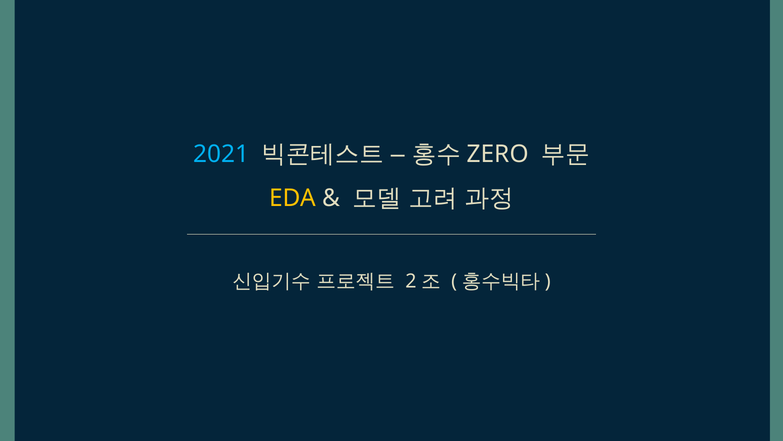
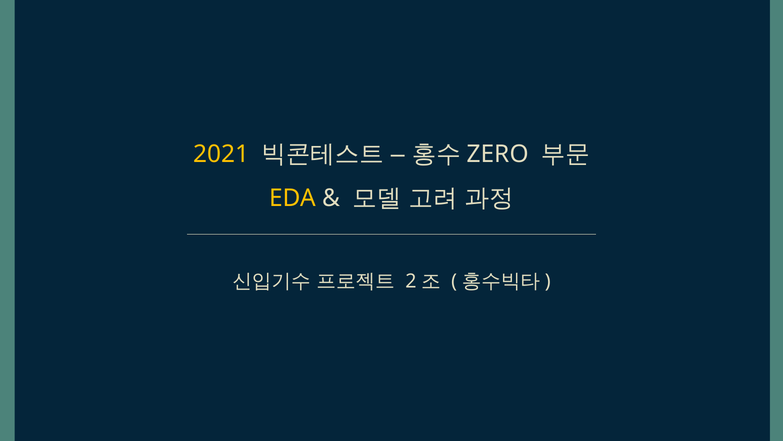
2021 colour: light blue -> yellow (221, 154)
